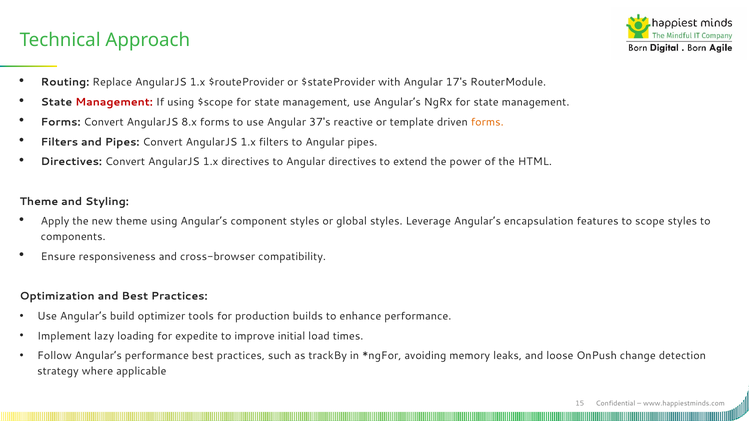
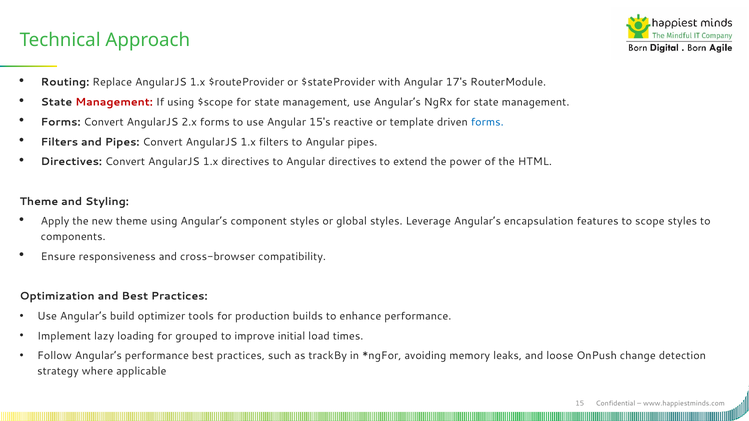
8.x: 8.x -> 2.x (189, 122)
37's: 37's -> 15's (320, 122)
forms colour: orange -> blue (487, 122)
expedite: expedite -> grouped (197, 336)
